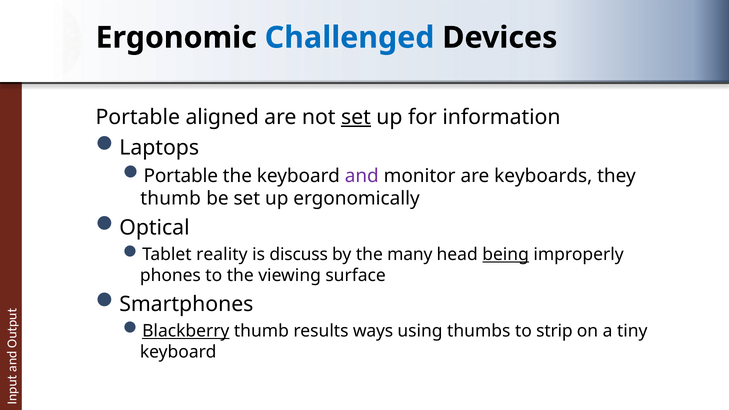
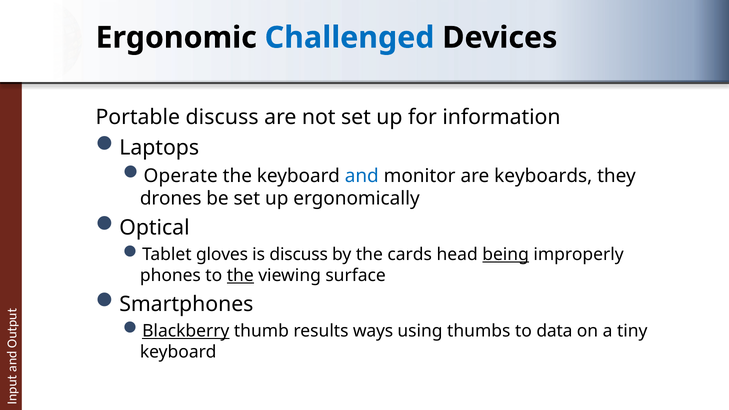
Portable aligned: aligned -> discuss (222, 117)
set underline: present -> none (356, 117)
Portable: Portable -> Operate (181, 176)
and colour: purple -> blue (362, 176)
thumb: thumb -> drones (171, 199)
reality: reality -> gloves (222, 255)
many: many -> cards (410, 255)
the underline: none -> present (240, 276)
strip: strip -> data (554, 331)
